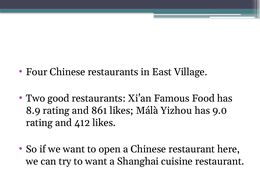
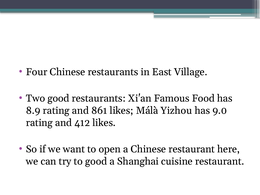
to want: want -> good (96, 161)
